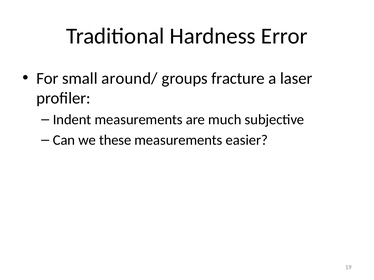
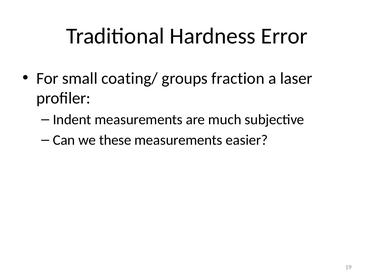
around/: around/ -> coating/ (130, 78)
fracture: fracture -> fraction (238, 78)
